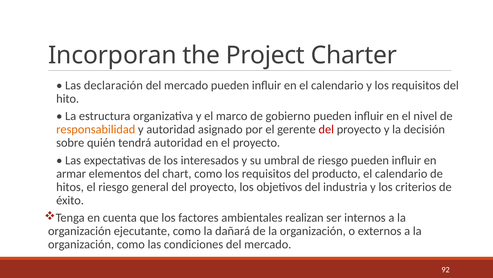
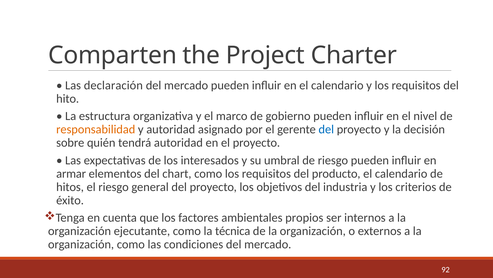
Incorporan: Incorporan -> Comparten (113, 55)
del colour: red -> blue (326, 129)
realizan: realizan -> propios (304, 217)
dañará: dañará -> técnica (233, 231)
